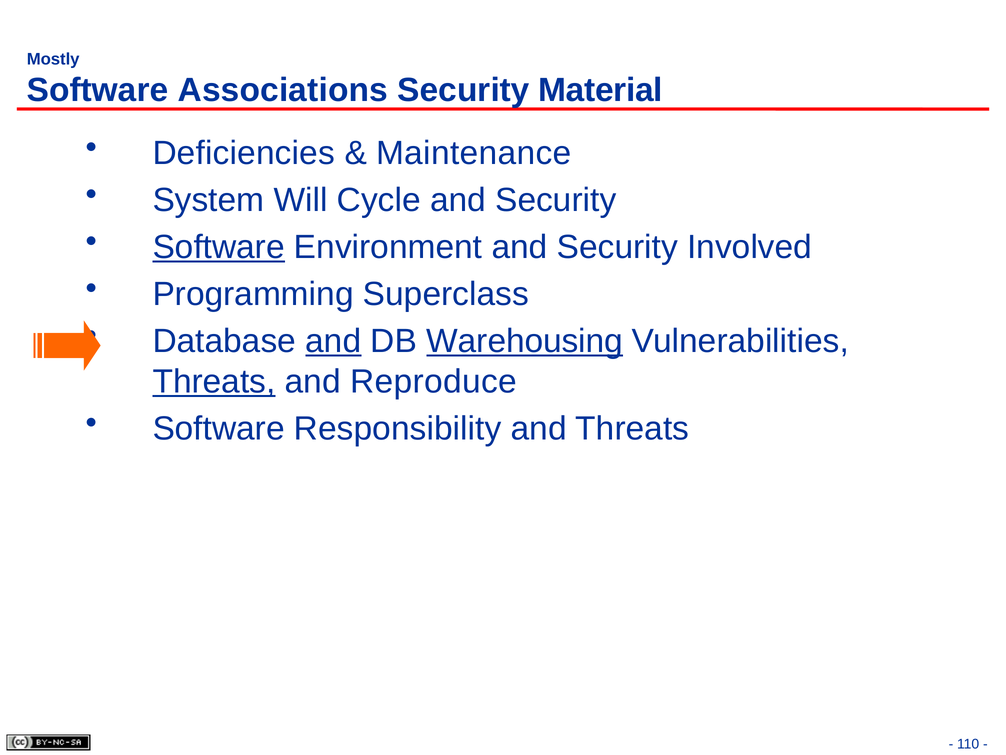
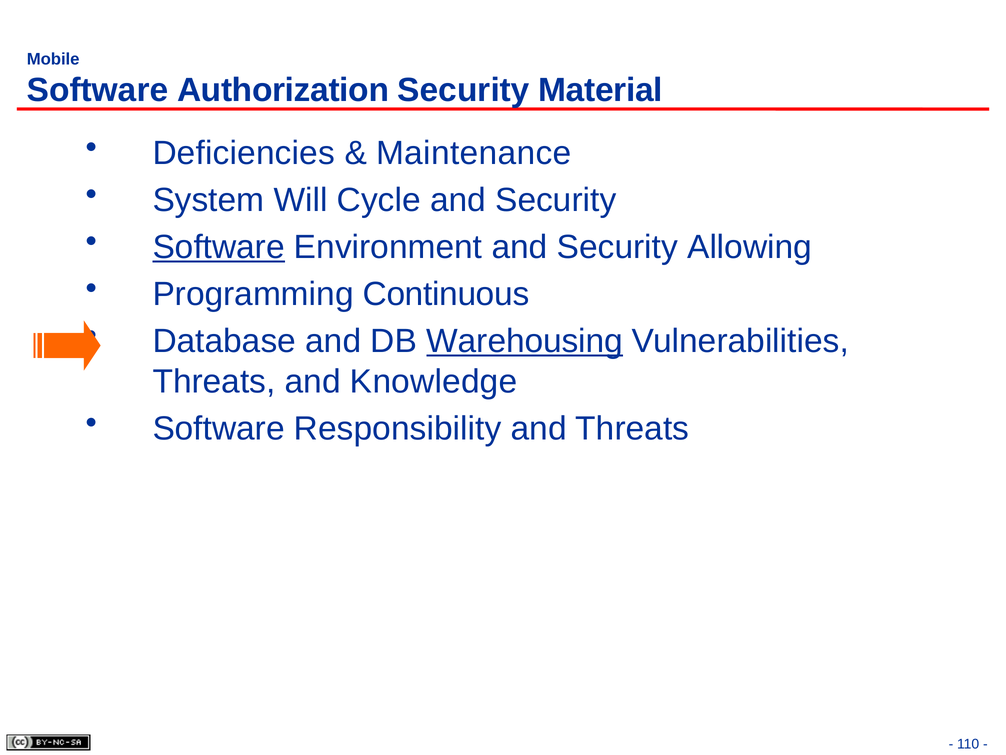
Mostly: Mostly -> Mobile (53, 59)
Associations: Associations -> Authorization (283, 90)
Involved: Involved -> Allowing (750, 247)
Superclass: Superclass -> Continuous (446, 294)
and underline: present -> none (333, 341)
Threats underline: present -> none (214, 381)
Reproduce: Reproduce -> Knowledge (434, 381)
